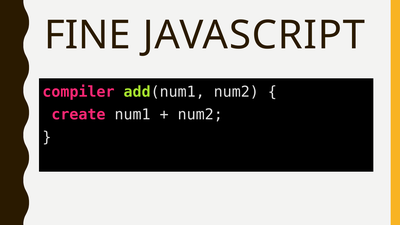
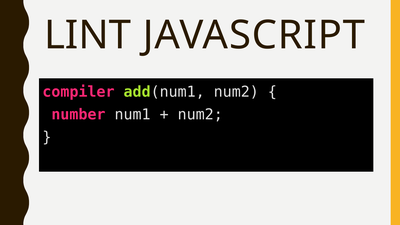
FINE: FINE -> LINT (88, 35)
create: create -> number (78, 114)
